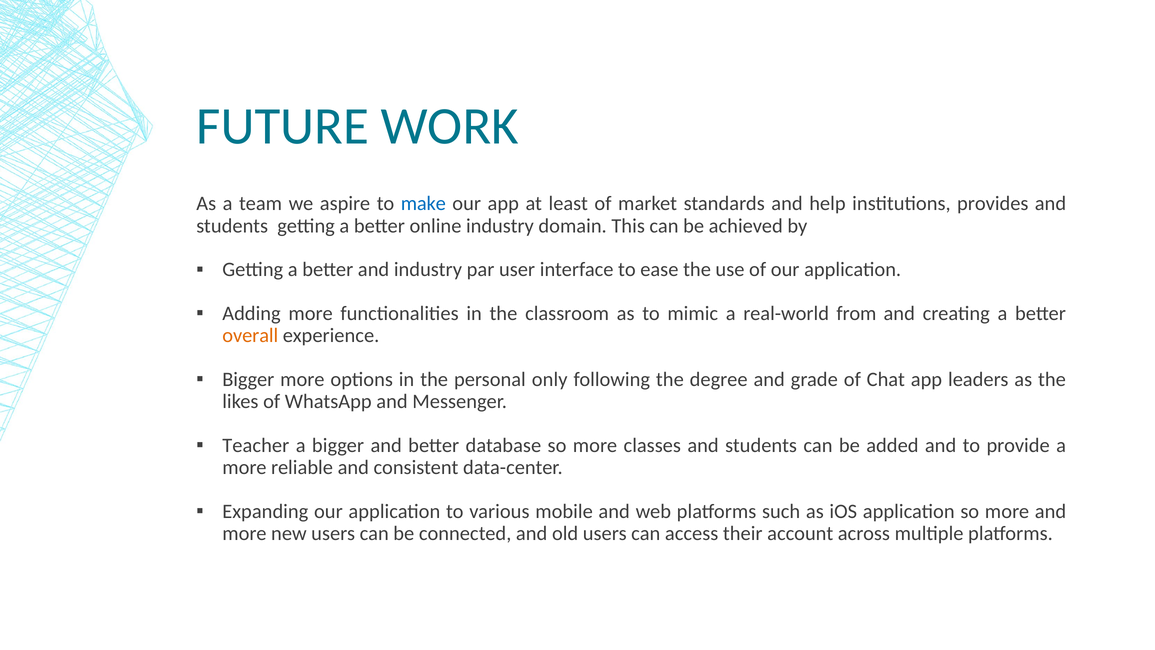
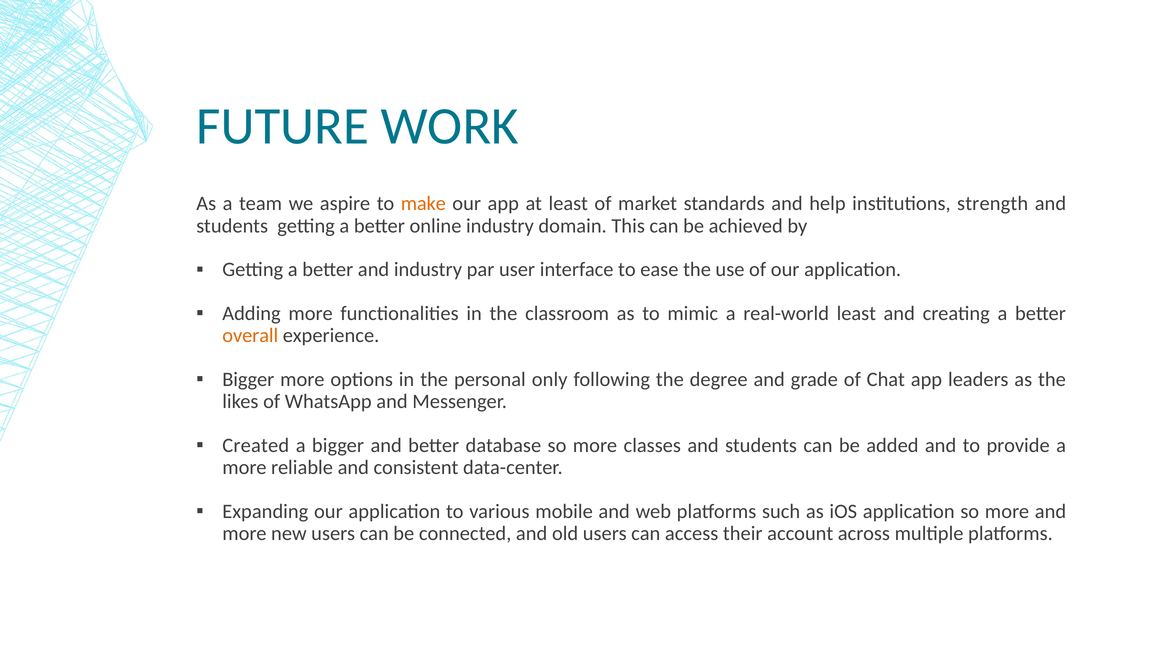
make colour: blue -> orange (423, 204)
provides: provides -> strength (993, 204)
real-world from: from -> least (856, 313)
Teacher: Teacher -> Created (256, 445)
